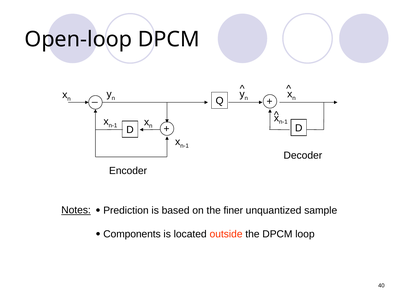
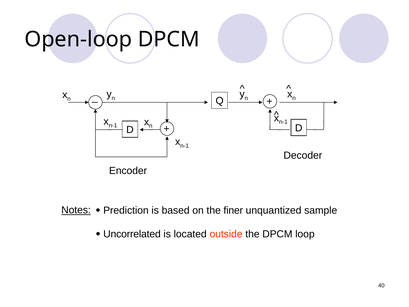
Components: Components -> Uncorrelated (132, 234)
